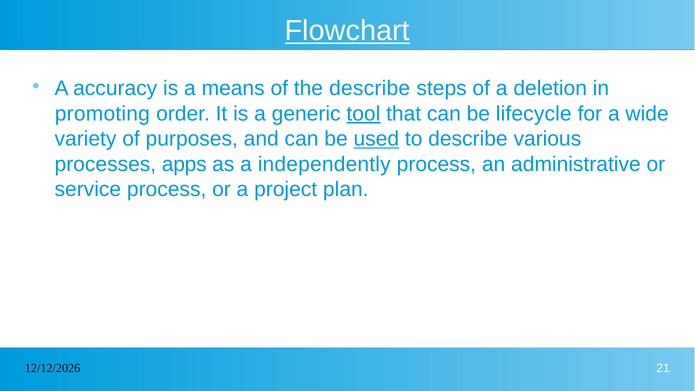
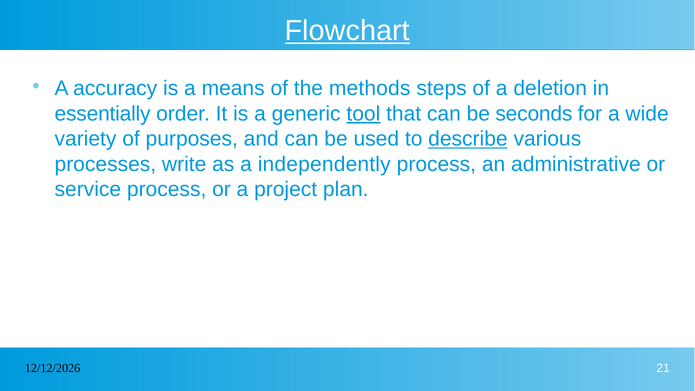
the describe: describe -> methods (370, 89)
promoting: promoting -> essentially (103, 114)
lifecycle: lifecycle -> seconds (534, 114)
used underline: present -> none (376, 139)
describe underline: none -> present (468, 139)
apps: apps -> write (184, 164)
